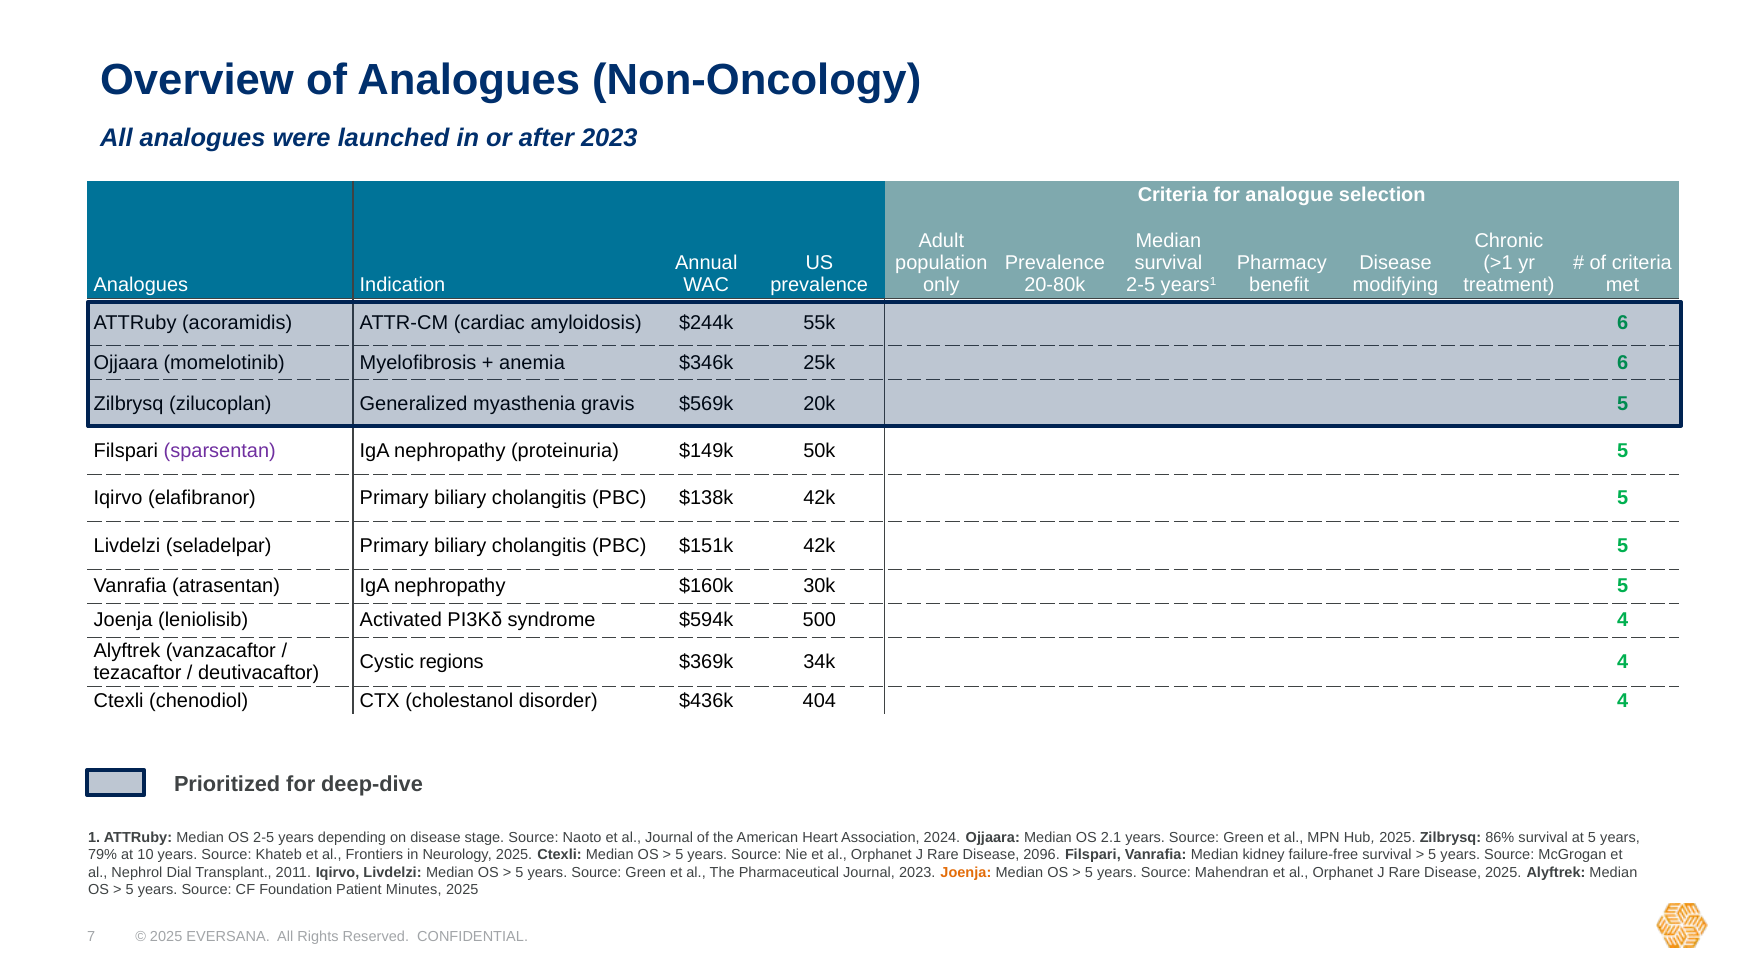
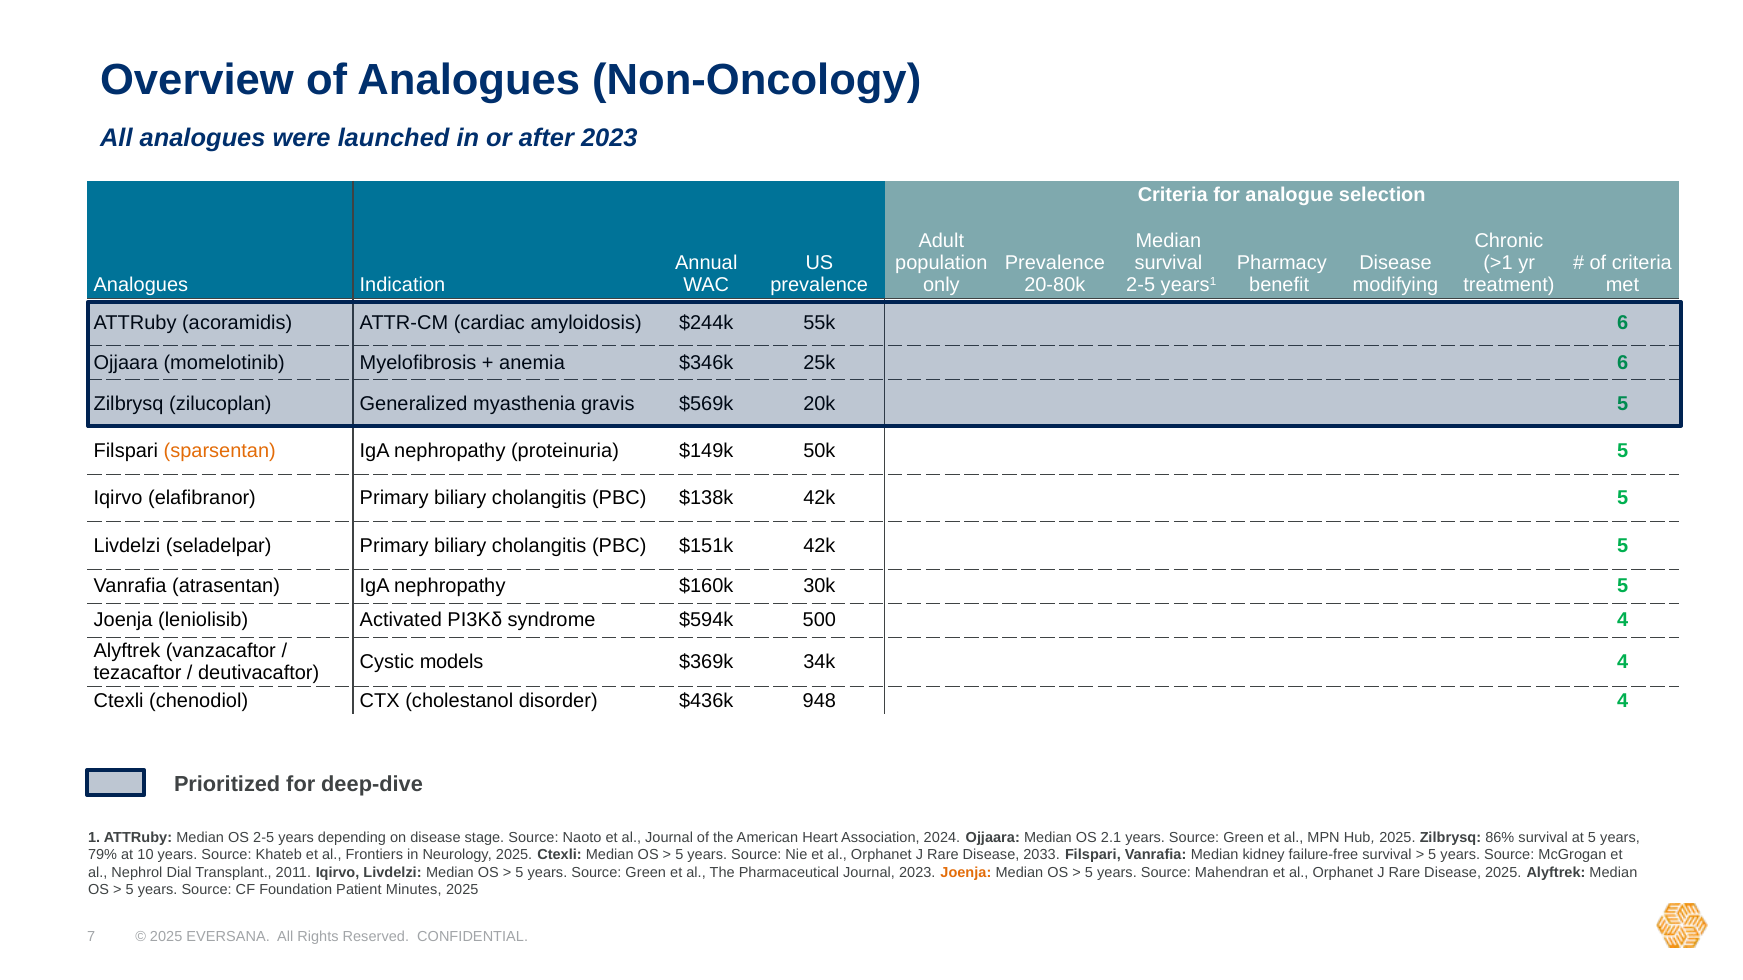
sparsentan colour: purple -> orange (220, 451)
regions: regions -> models (452, 662)
404: 404 -> 948 (819, 701)
2096: 2096 -> 2033 (1042, 855)
